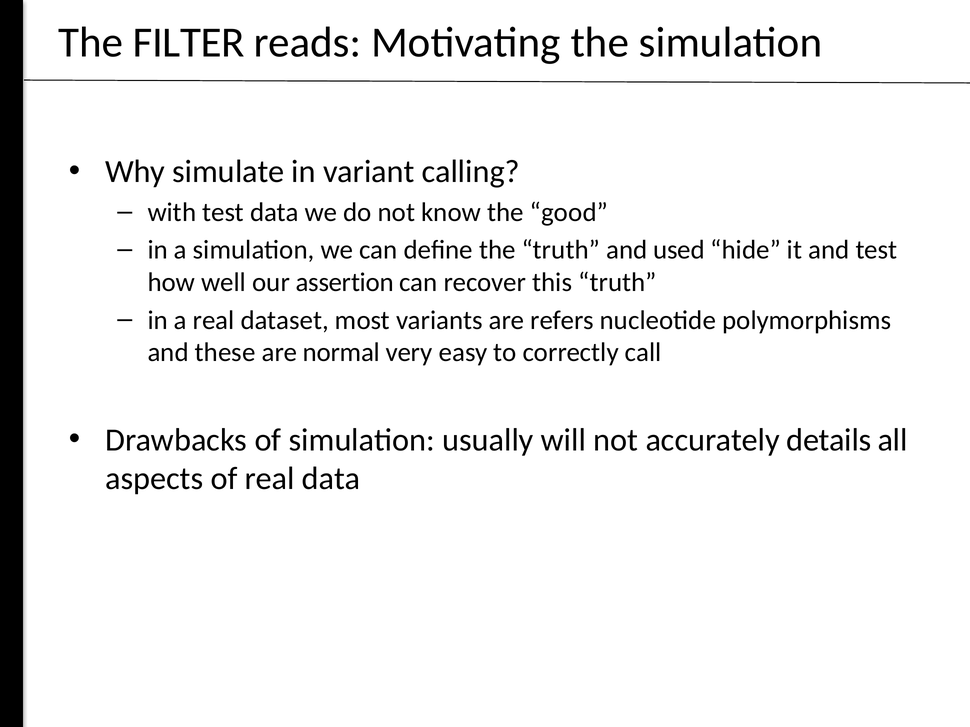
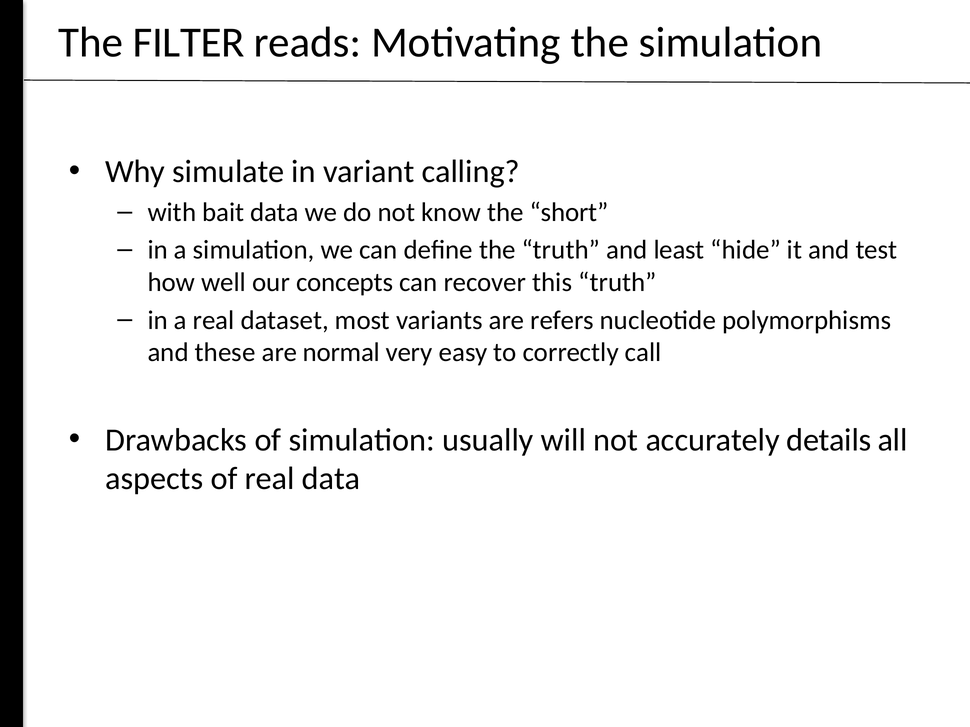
with test: test -> bait (223, 213)
good: good -> short (569, 213)
used: used -> least (679, 250)
assertion: assertion -> concepts (345, 283)
